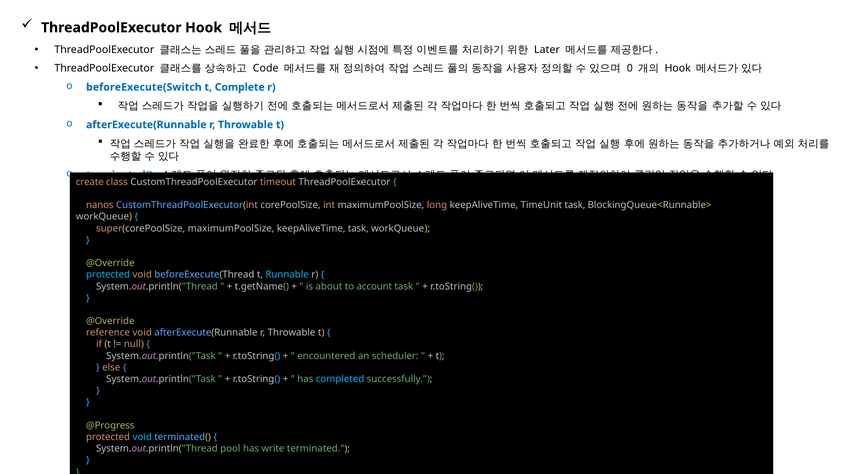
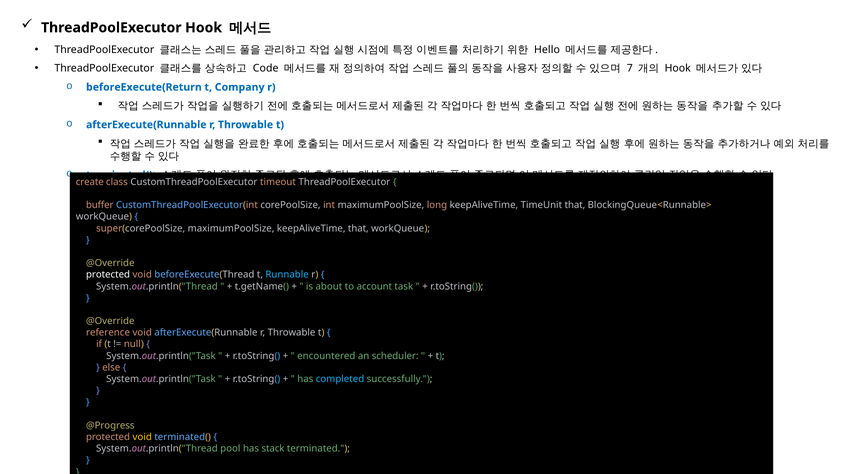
Later: Later -> Hello (547, 50)
0: 0 -> 7 (630, 68)
beforeExecute(Switch: beforeExecute(Switch -> beforeExecute(Return (144, 87)
Complete: Complete -> Company (240, 87)
nanos: nanos -> buffer (100, 205)
TimeUnit task: task -> that (575, 205)
keepAliveTime task: task -> that (358, 228)
protected colour: light blue -> white (108, 275)
void colour: light blue -> yellow (142, 437)
write: write -> stack (273, 449)
